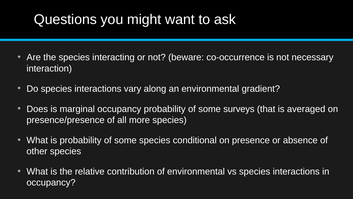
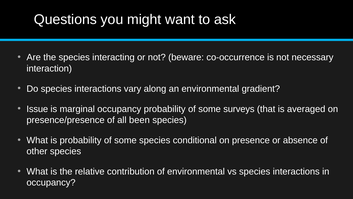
Does: Does -> Issue (37, 109)
more: more -> been (139, 120)
